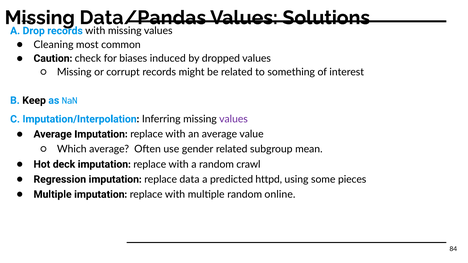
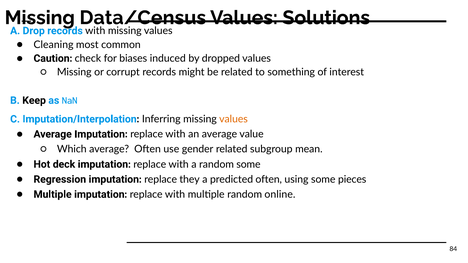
Data/Pandas: Data/Pandas -> Data/Census (143, 18)
values colour: purple -> orange (233, 119)
random crawl: crawl -> some (248, 164)
data: data -> they (190, 179)
predicted httpd: httpd -> often (269, 179)
